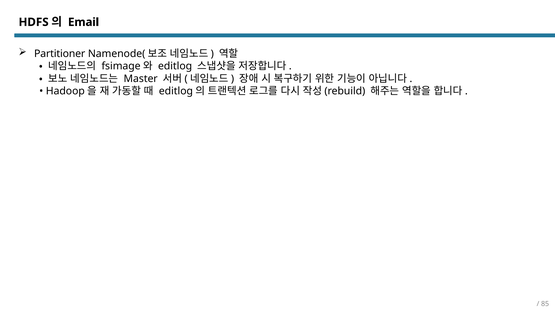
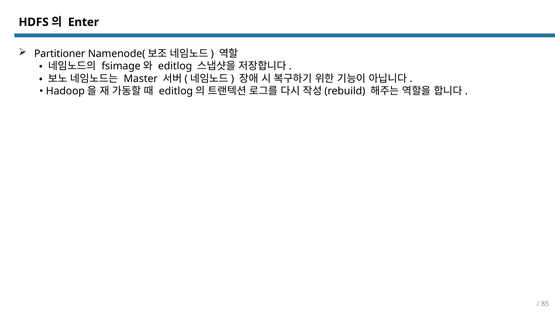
Email: Email -> Enter (83, 22)
